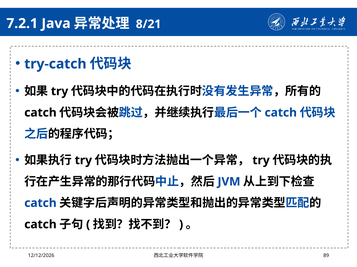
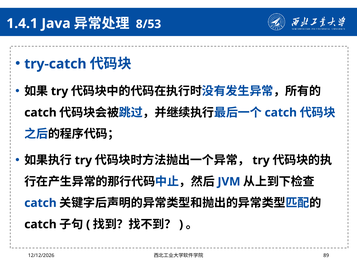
7.2.1: 7.2.1 -> 1.4.1 (22, 24)
8/21: 8/21 -> 8/53 (148, 24)
